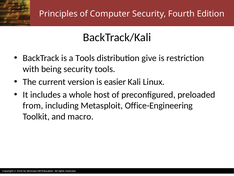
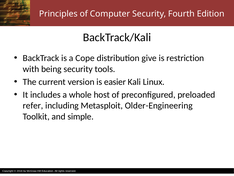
a Tools: Tools -> Cope (85, 58)
from: from -> refer (33, 105)
Office-Engineering: Office-Engineering -> Older-Engineering (159, 105)
macro: macro -> simple (81, 116)
